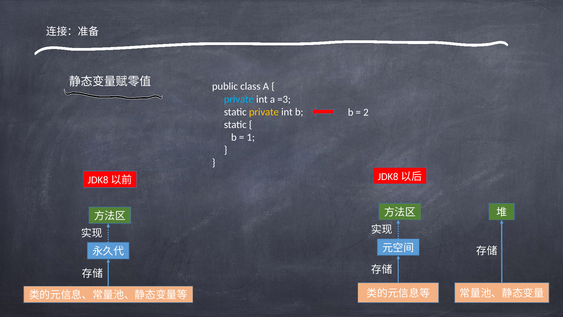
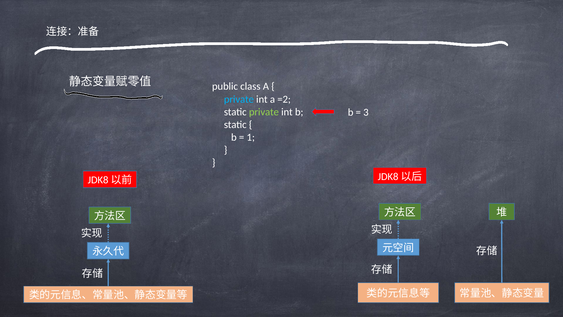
=3: =3 -> =2 (284, 99)
private colour: yellow -> light green (264, 112)
2: 2 -> 3 (366, 112)
